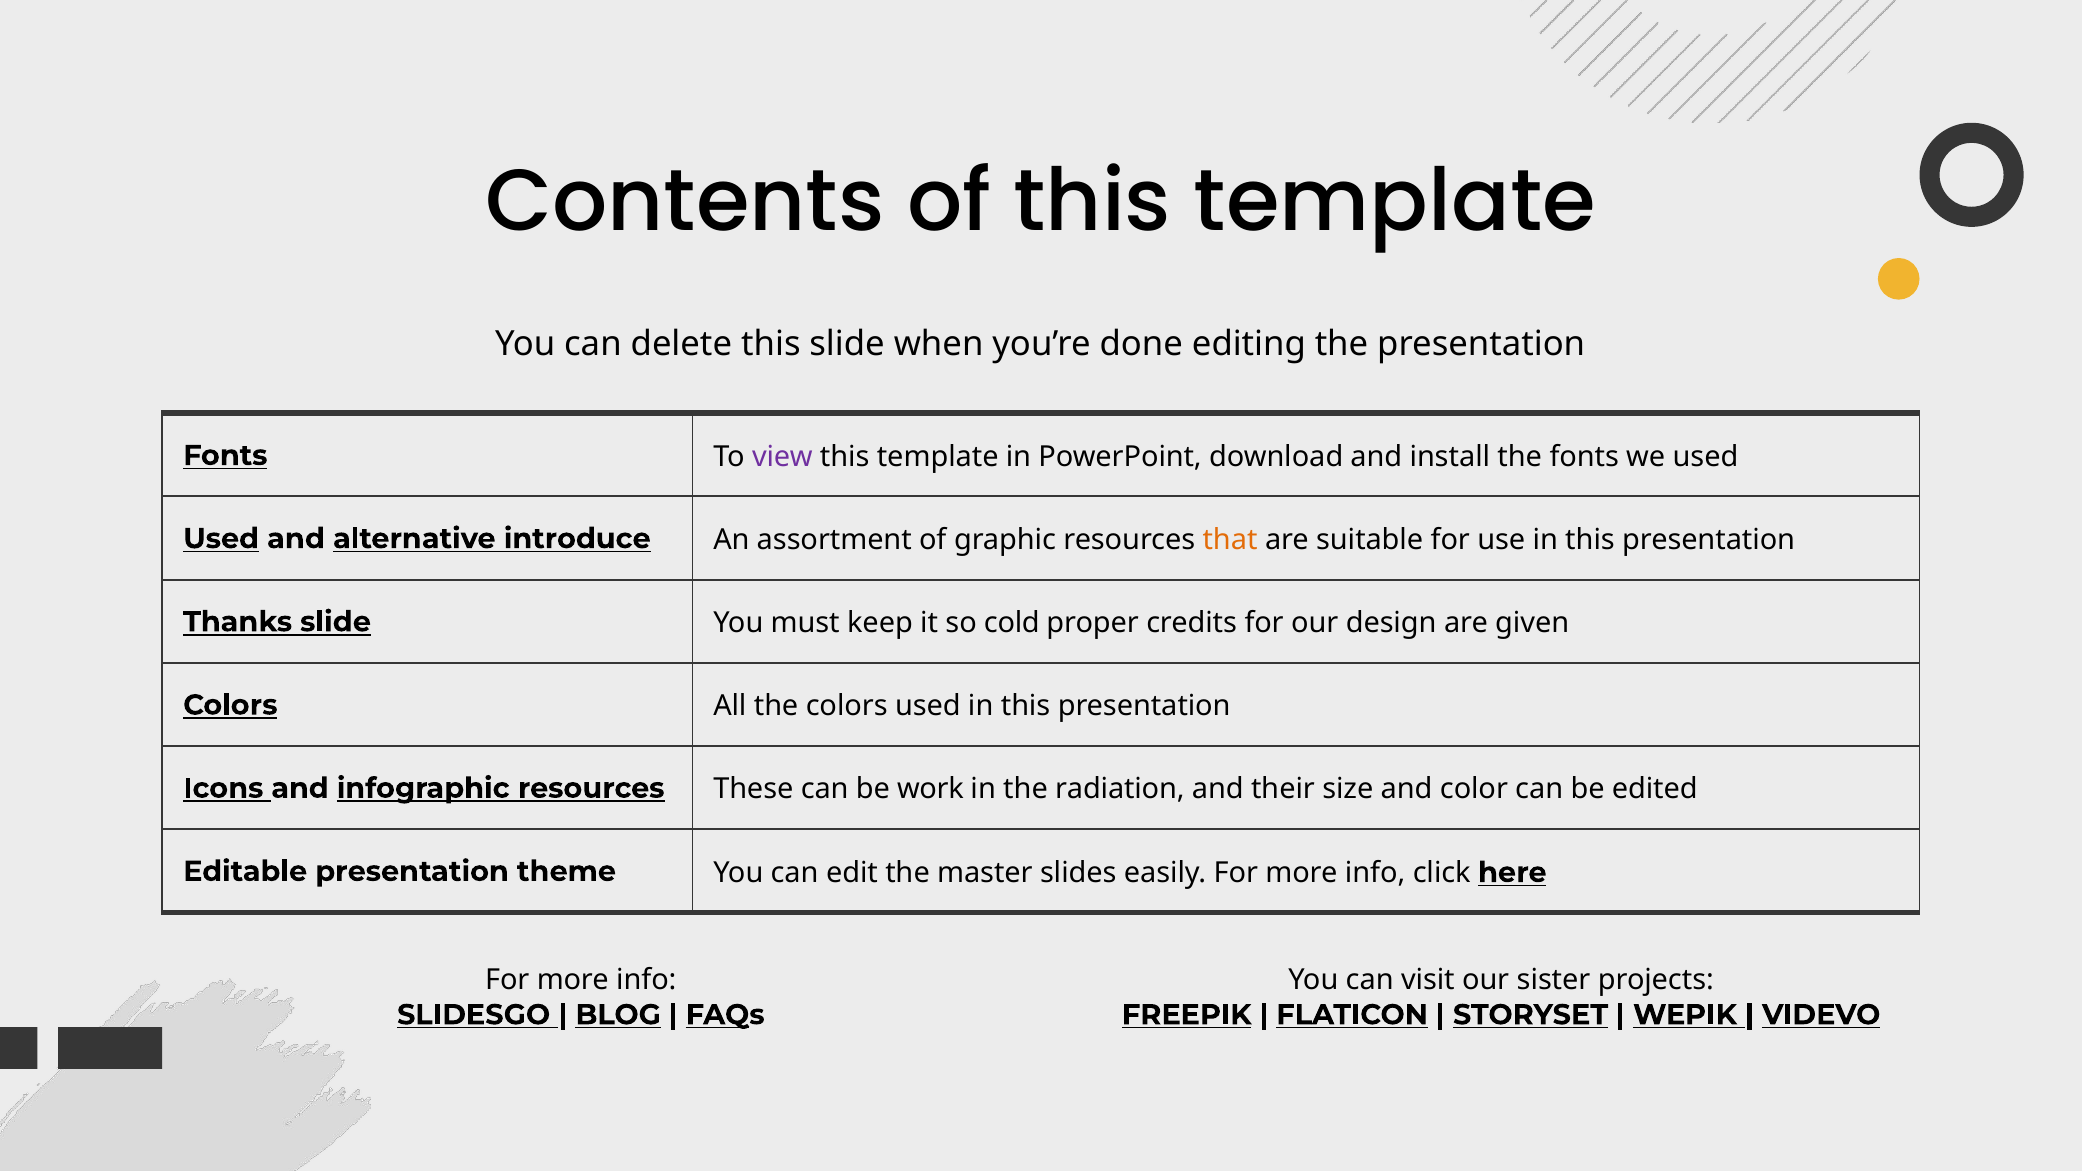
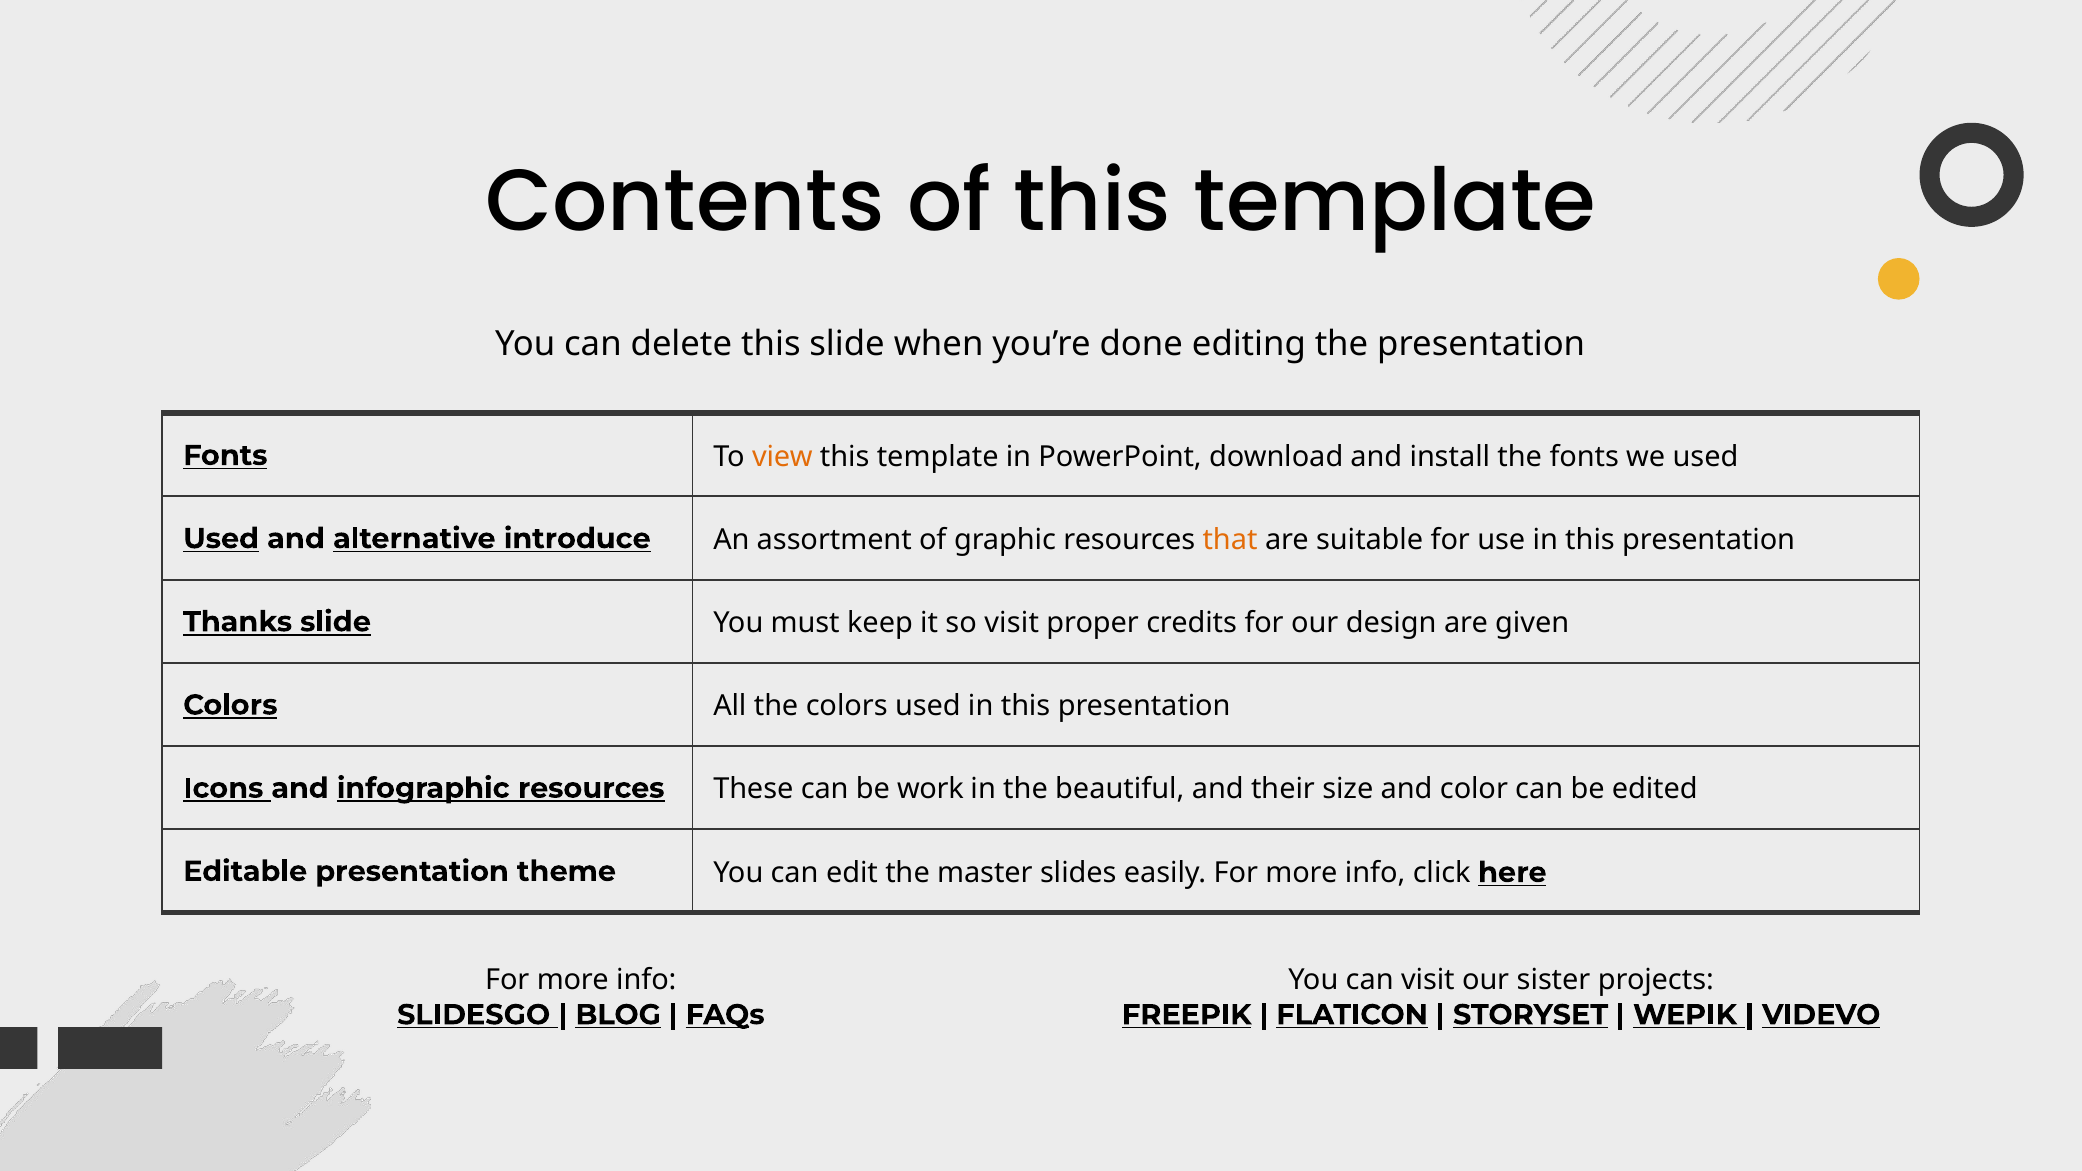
view colour: purple -> orange (782, 457)
so cold: cold -> visit (1012, 623)
radiation: radiation -> beautiful (1120, 789)
